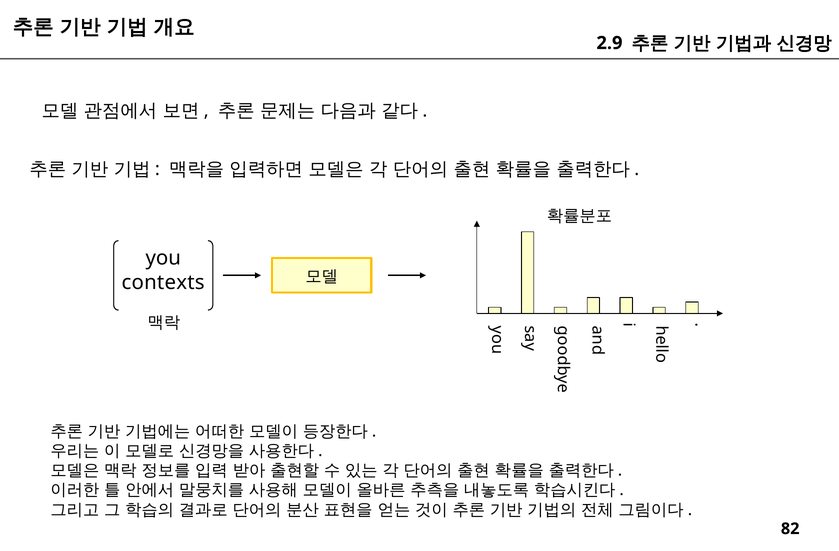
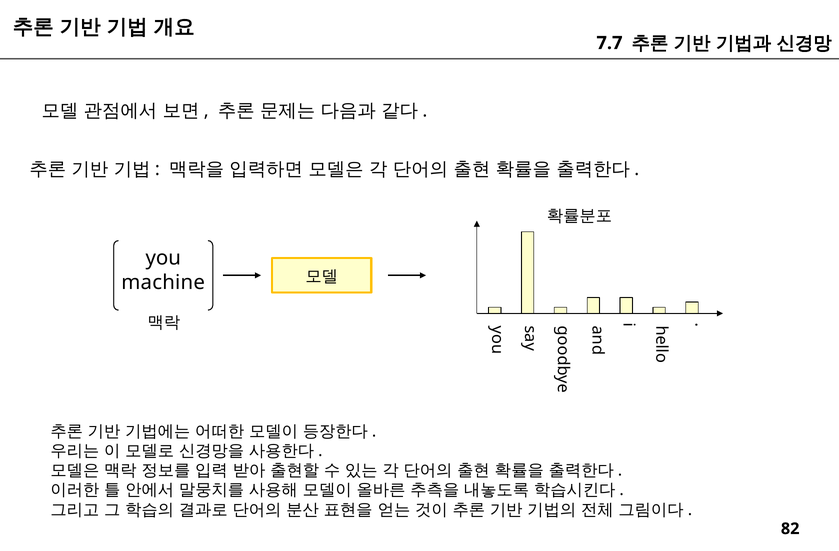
2.9: 2.9 -> 7.7 (609, 43)
contexts: contexts -> machine (163, 283)
